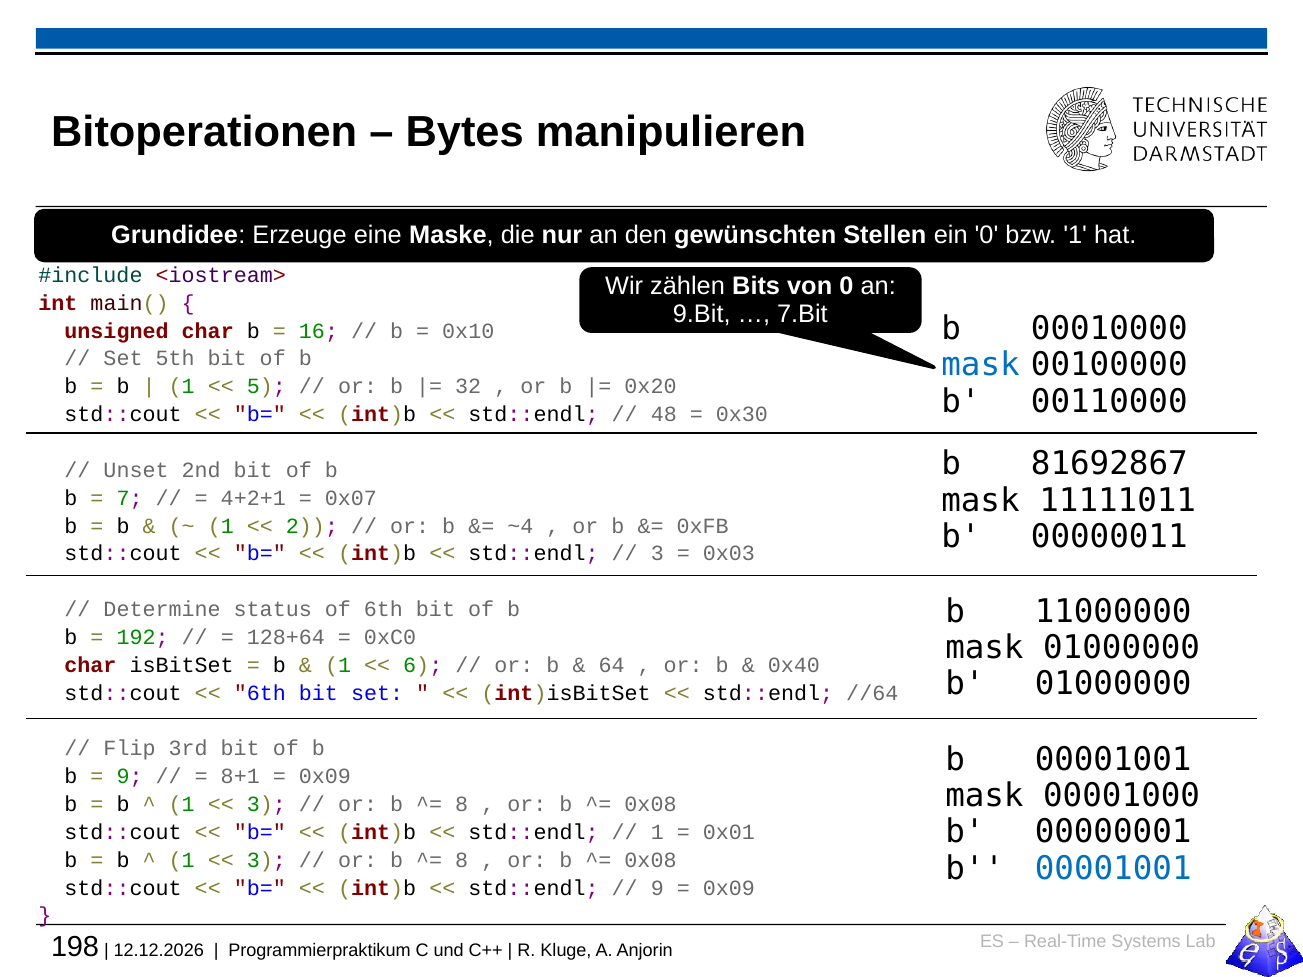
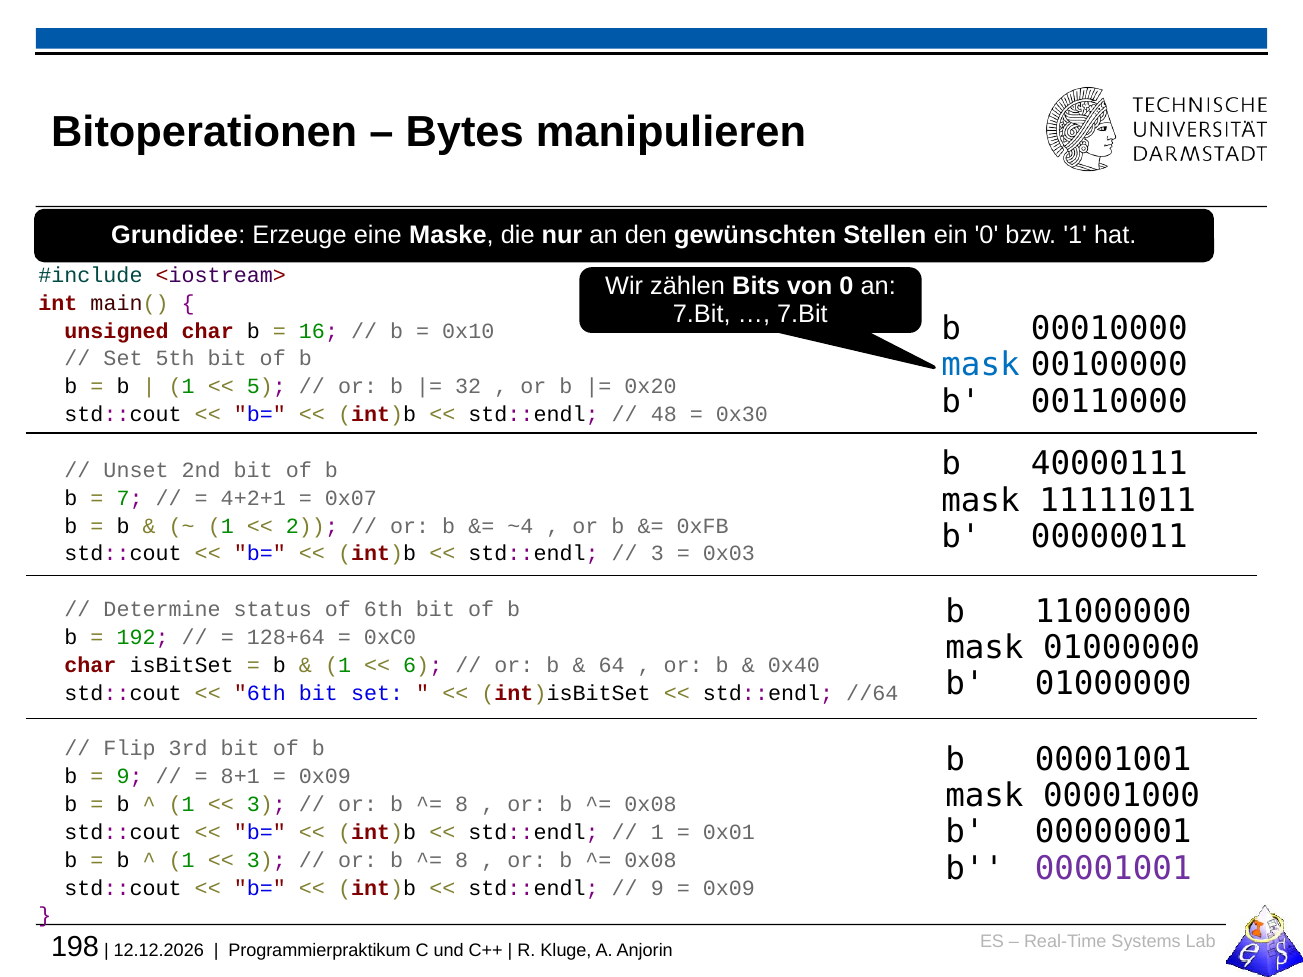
9.Bit: 9.Bit -> 7.Bit (702, 314)
81692867: 81692867 -> 40000111 (1109, 464)
00001001 colour: blue -> purple (1113, 869)
